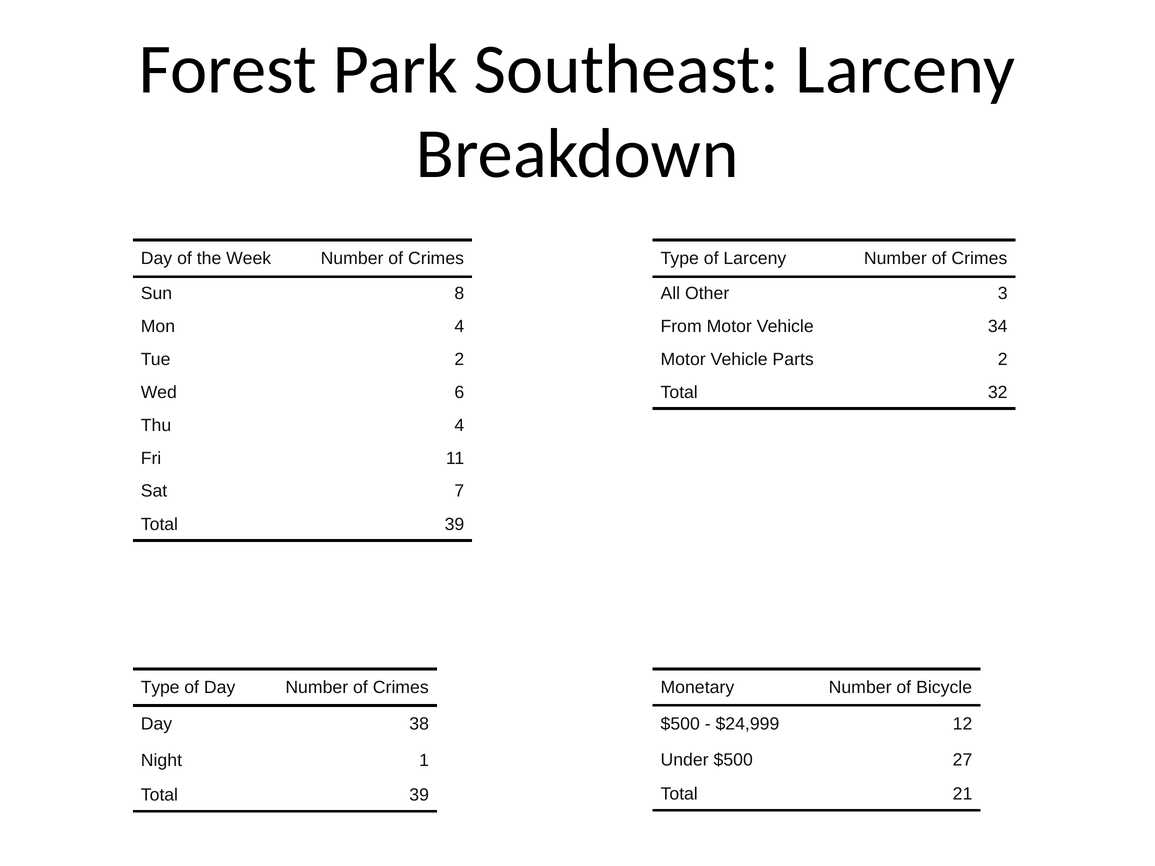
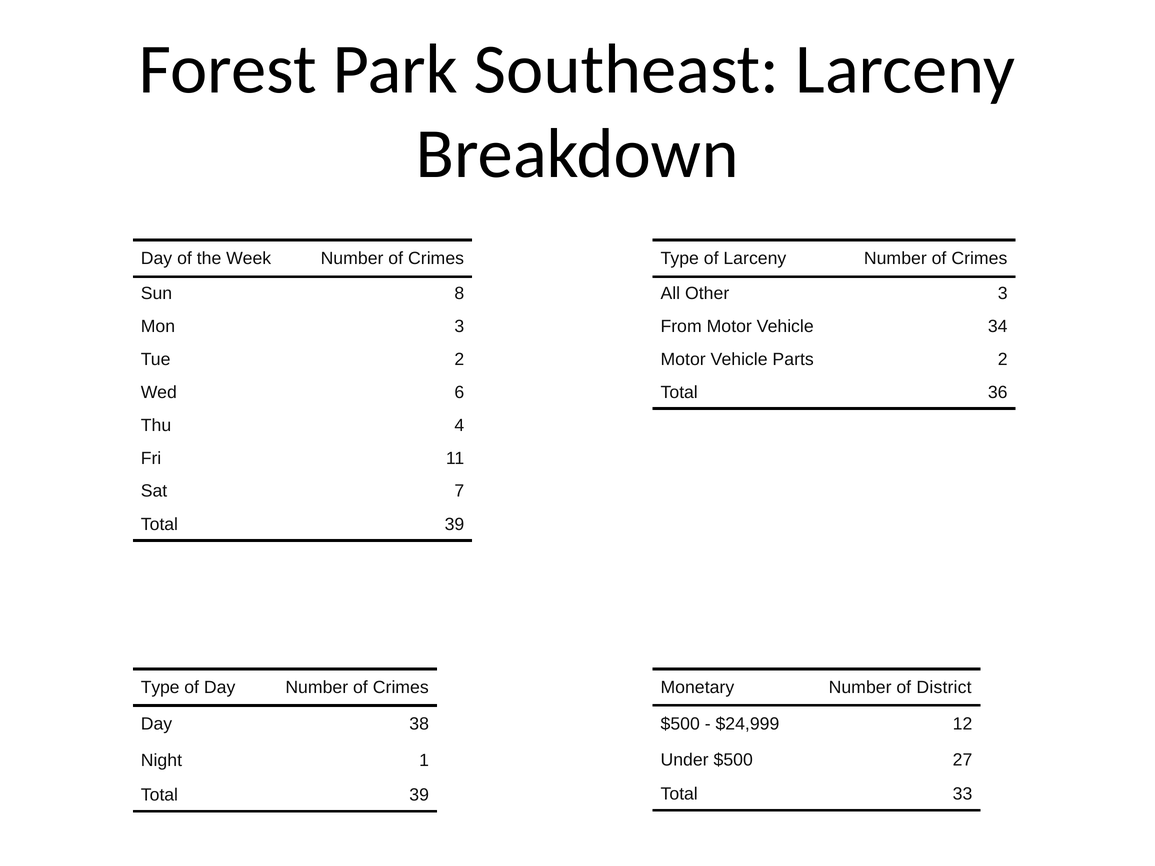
Mon 4: 4 -> 3 (459, 327)
32: 32 -> 36 (998, 393)
Bicycle: Bicycle -> District (944, 688)
21: 21 -> 33 (963, 794)
